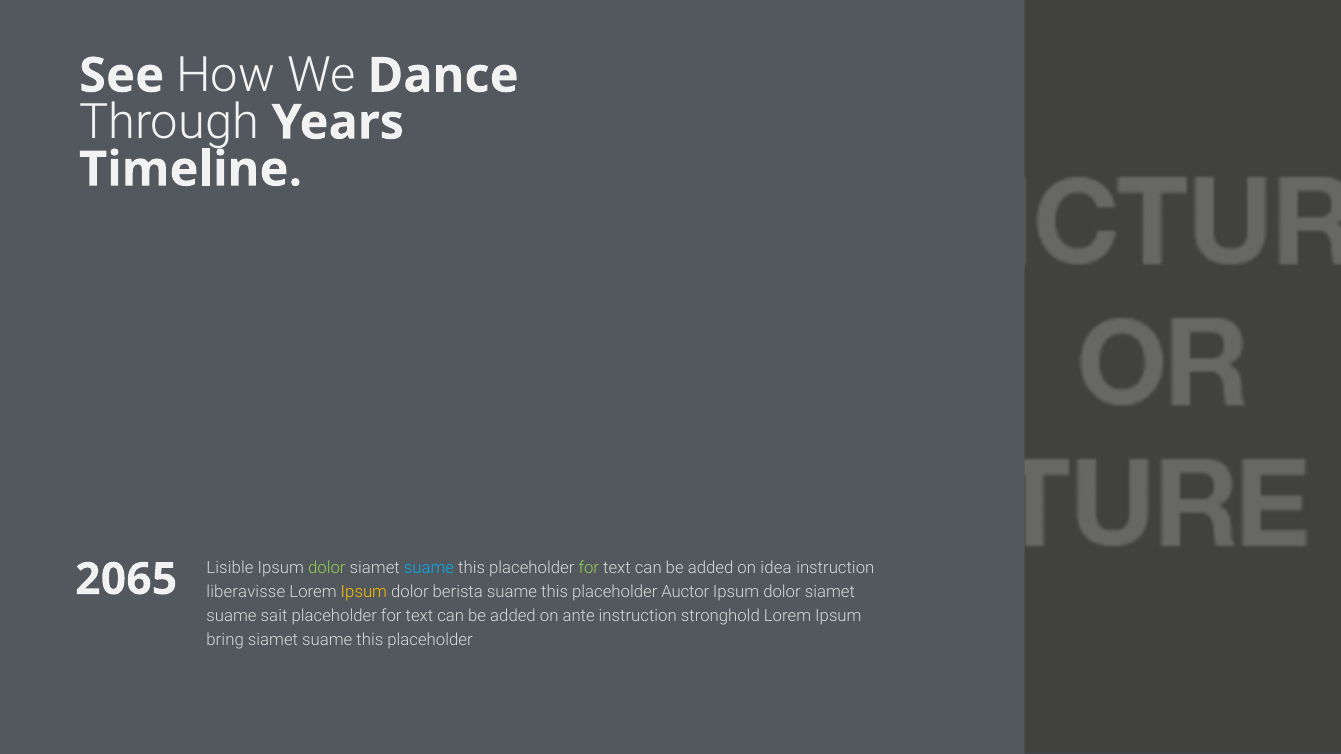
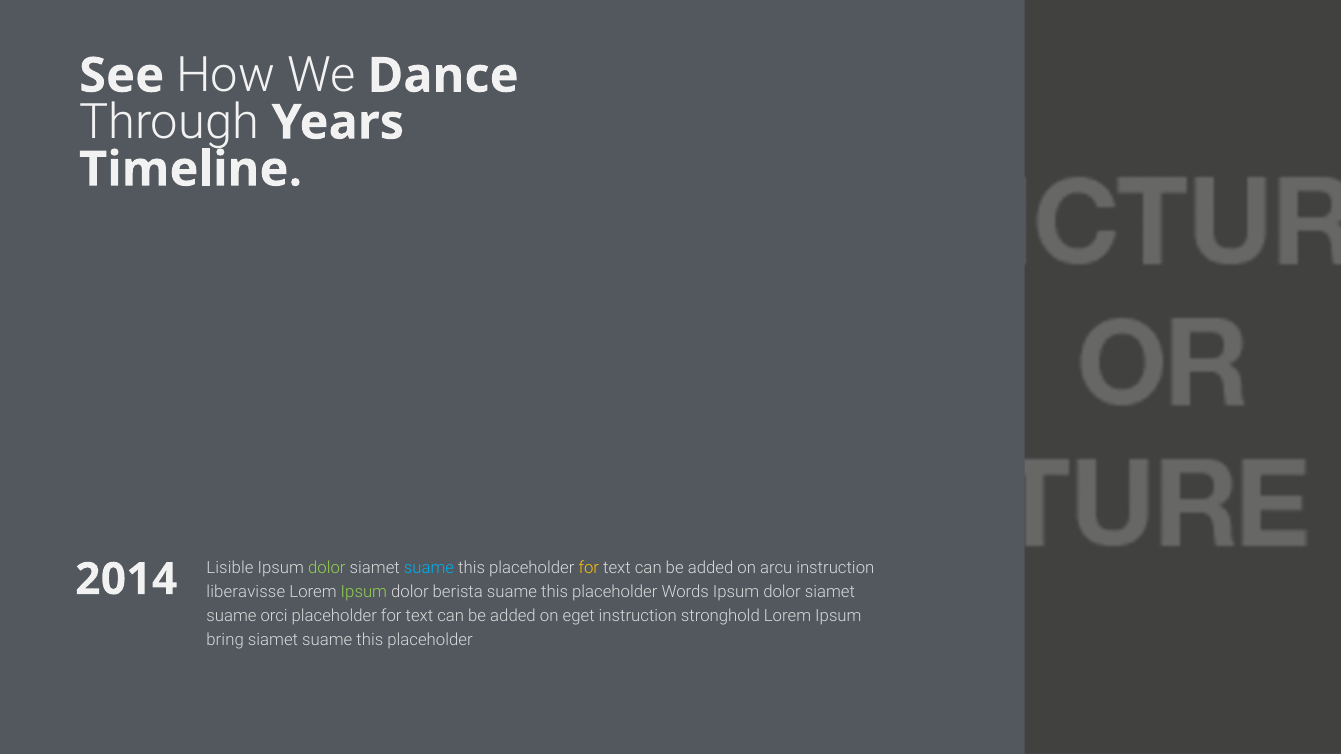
for colour: light green -> yellow (589, 568)
idea: idea -> arcu (776, 568)
2065: 2065 -> 2014 (126, 580)
Ipsum colour: yellow -> light green (364, 592)
Auctor: Auctor -> Words (685, 592)
sait: sait -> orci (274, 616)
ante: ante -> eget (579, 616)
